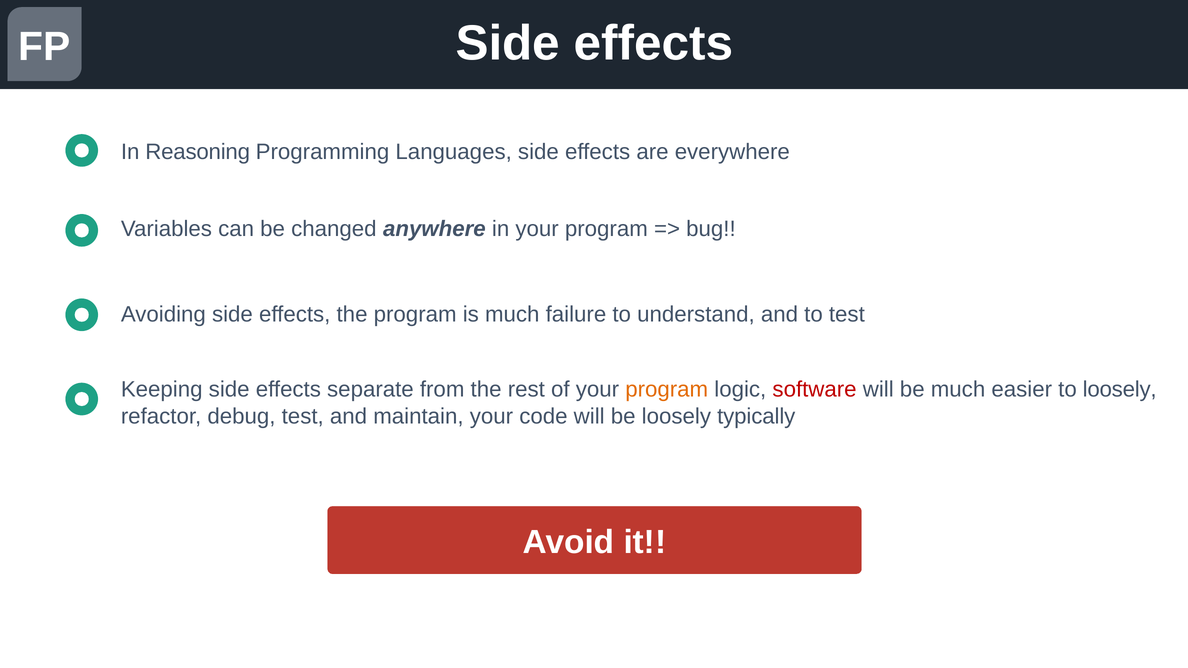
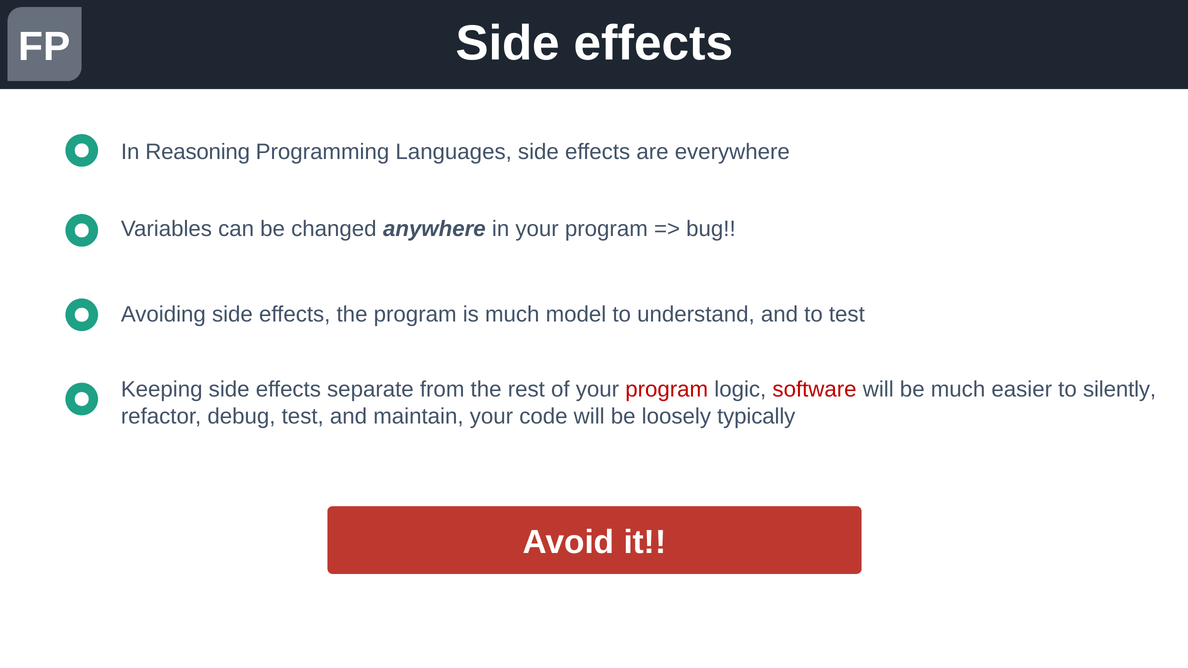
failure: failure -> model (576, 314)
program colour: orange -> red (667, 390)
to loosely: loosely -> silently (1120, 390)
